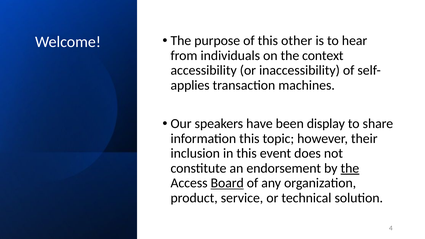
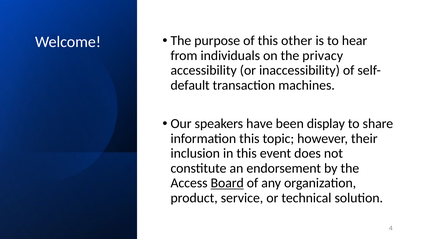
context: context -> privacy (323, 56)
applies: applies -> default (190, 85)
the underline: present -> none (350, 168)
